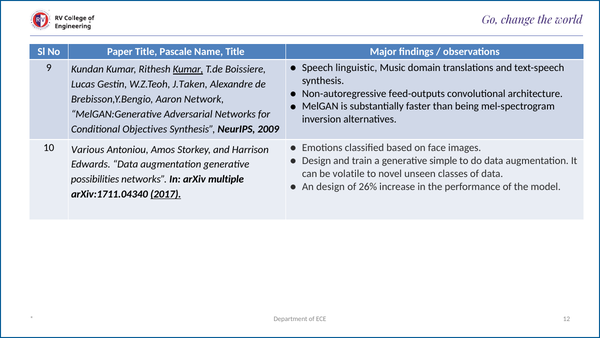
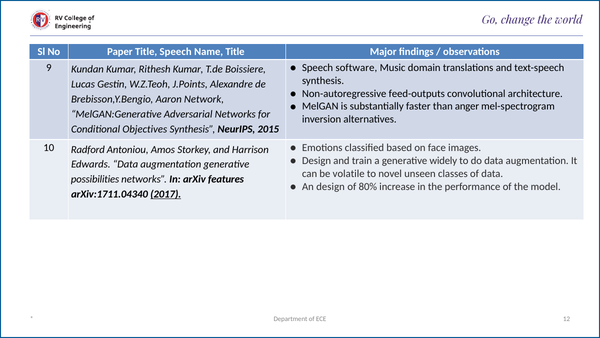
Title Pascale: Pascale -> Speech (176, 52)
Kumar underline: present -> none (188, 69)
linguistic: linguistic -> software (356, 67)
J.Taken: J.Taken -> J.Points (190, 84)
being: being -> anger (467, 106)
2009: 2009 -> 2015 (268, 129)
Various: Various -> Radford (88, 149)
simple: simple -> widely (443, 160)
multiple: multiple -> features (226, 179)
26%: 26% -> 80% (368, 186)
